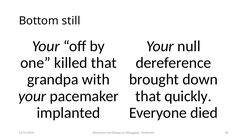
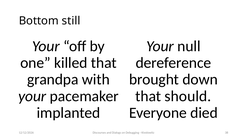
quickly: quickly -> should (188, 96)
